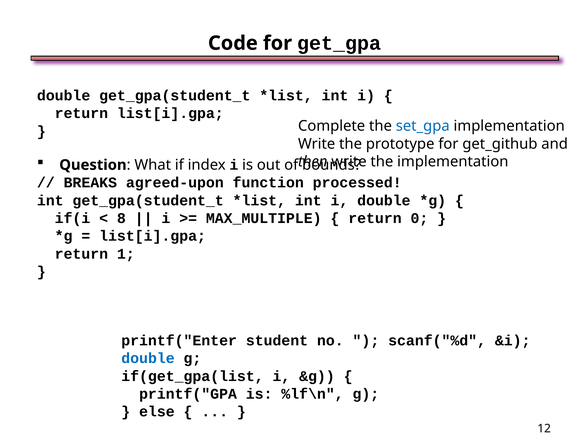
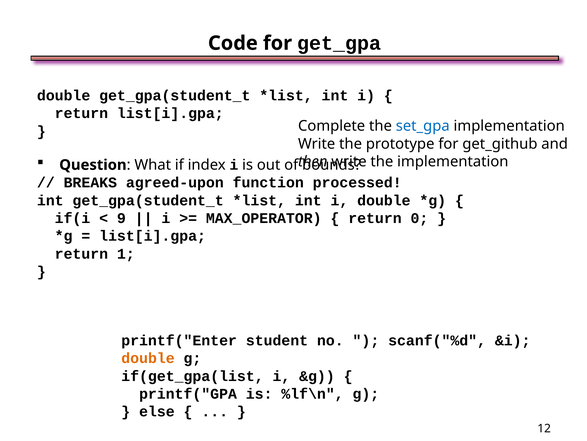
8: 8 -> 9 (121, 218)
MAX_MULTIPLE: MAX_MULTIPLE -> MAX_OPERATOR (264, 218)
double colour: blue -> orange (148, 358)
